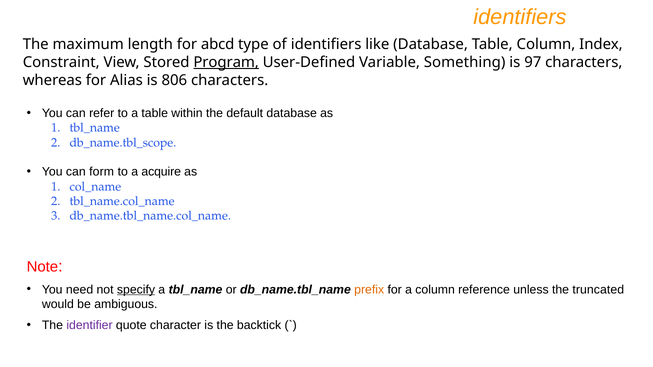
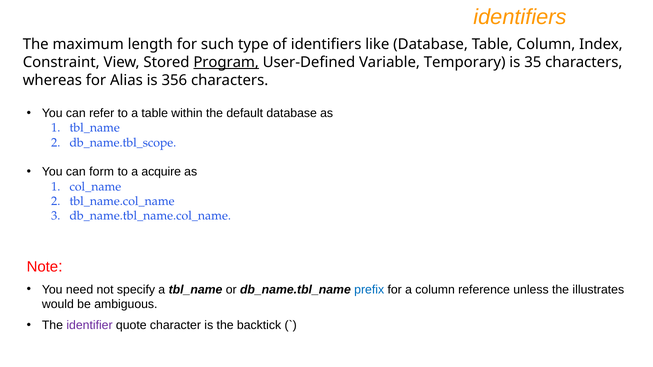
abcd: abcd -> such (218, 44)
Something: Something -> Temporary (465, 62)
97: 97 -> 35 (533, 62)
806: 806 -> 356 (174, 80)
specify underline: present -> none (136, 290)
prefix colour: orange -> blue (369, 290)
truncated: truncated -> illustrates (598, 290)
